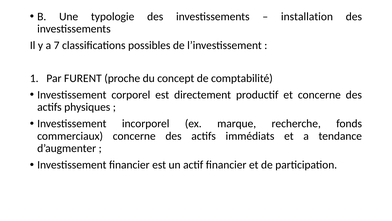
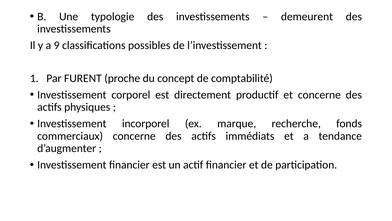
installation: installation -> demeurent (307, 17)
7: 7 -> 9 (57, 45)
